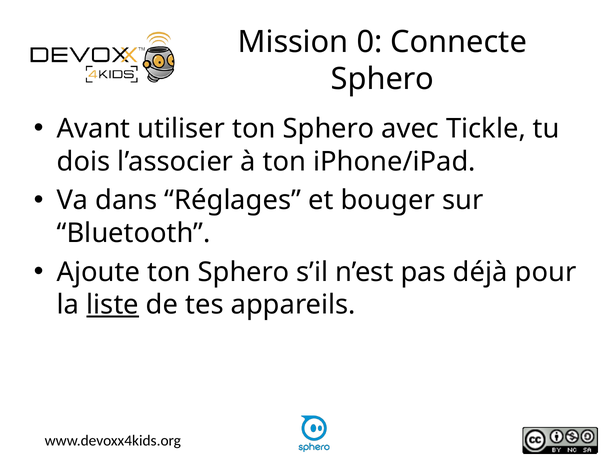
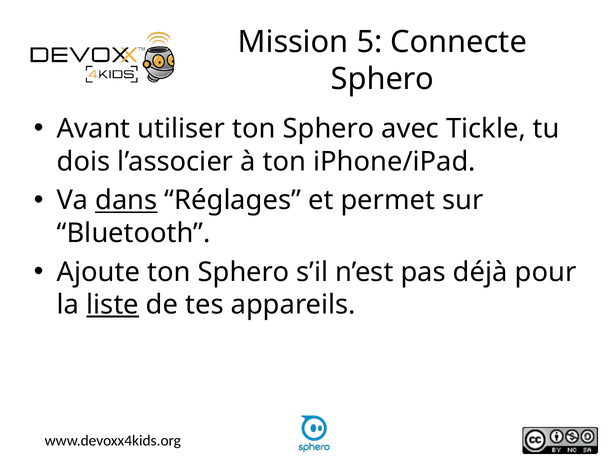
0: 0 -> 5 (369, 42)
dans underline: none -> present (126, 201)
bouger: bouger -> permet (388, 201)
